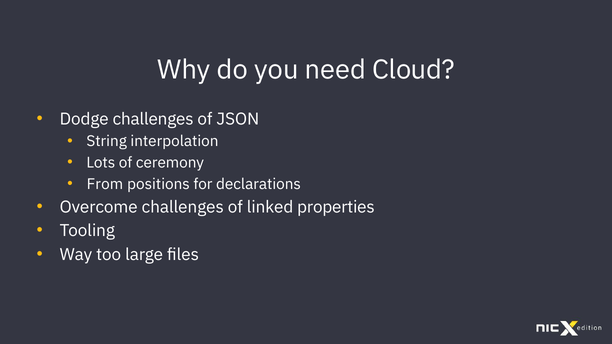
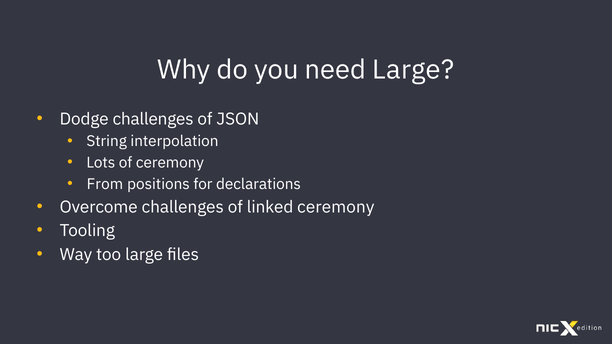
need Cloud: Cloud -> Large (413, 70)
linked properties: properties -> ceremony (336, 207)
